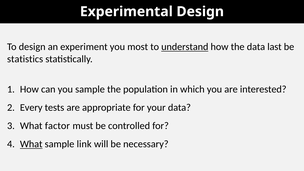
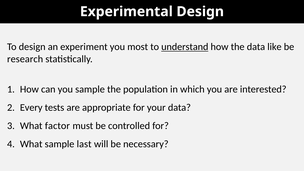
last: last -> like (274, 47)
statistics: statistics -> research (25, 59)
What underline: present -> none (31, 144)
link: link -> last (84, 144)
